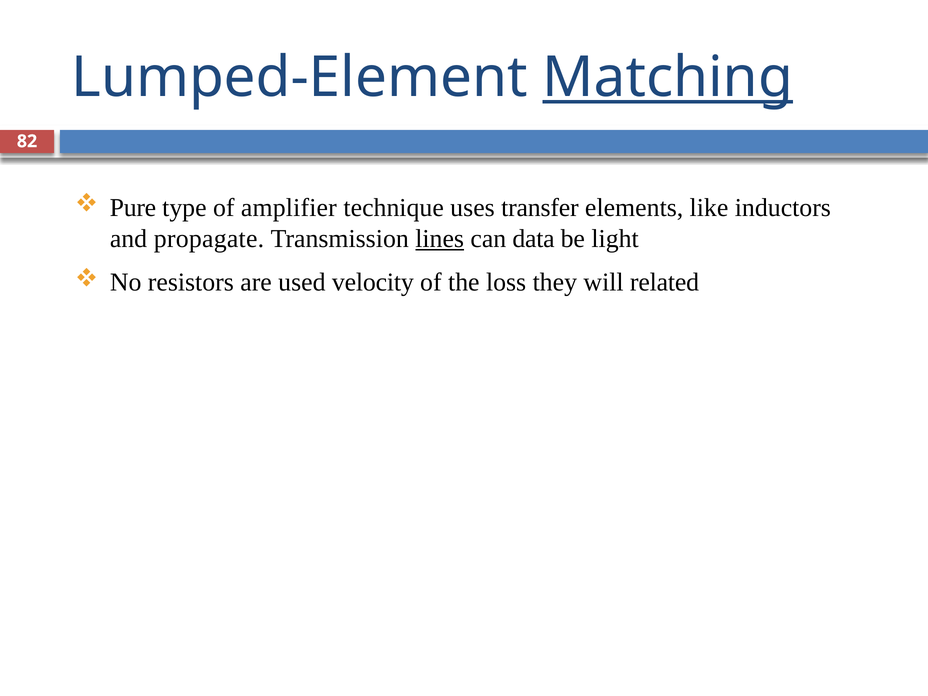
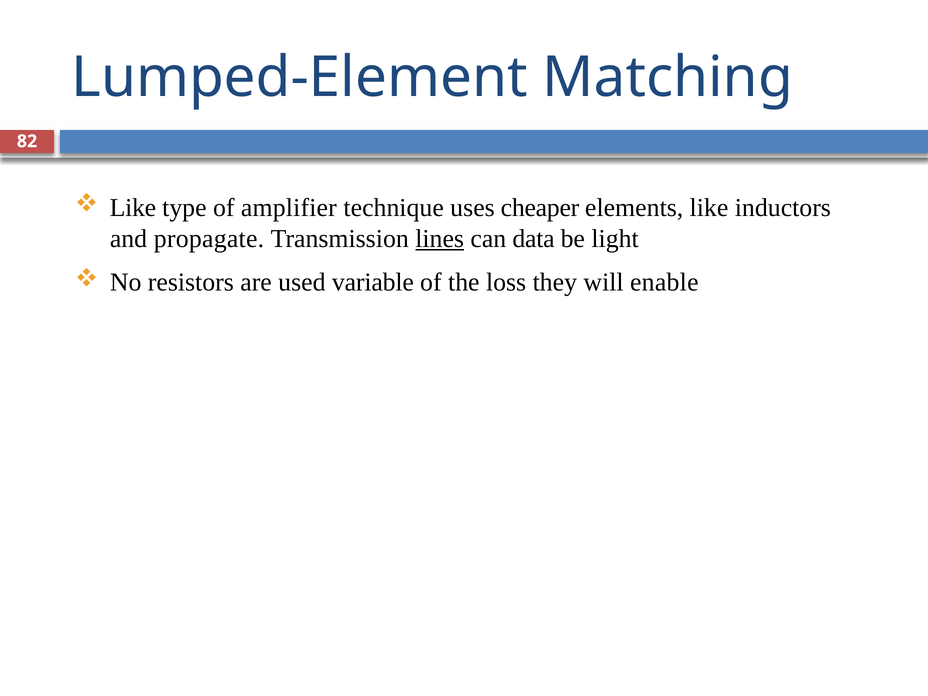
Matching underline: present -> none (668, 77)
Pure: Pure -> Like (133, 208)
transfer: transfer -> cheaper (540, 208)
velocity: velocity -> variable (373, 282)
related: related -> enable (664, 282)
